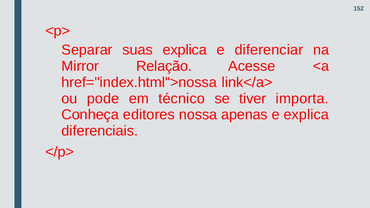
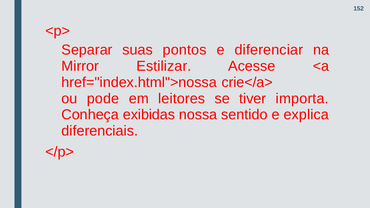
suas explica: explica -> pontos (185, 50)
Relação: Relação -> Estilizar (164, 66)
link</a>: link</a> -> crie</a> (247, 82)
técnico: técnico -> leitores (182, 99)
editores: editores -> exibidas (149, 115)
apenas: apenas -> sentido (244, 115)
